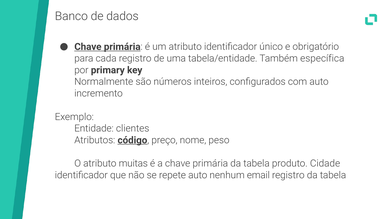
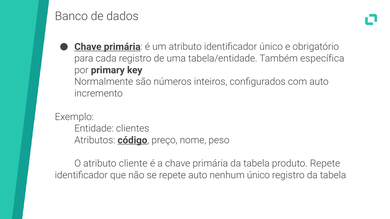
muitas: muitas -> cliente (133, 164)
produto Cidade: Cidade -> Repete (325, 164)
nenhum email: email -> único (258, 176)
